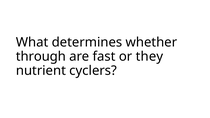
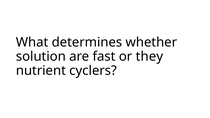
through: through -> solution (41, 56)
